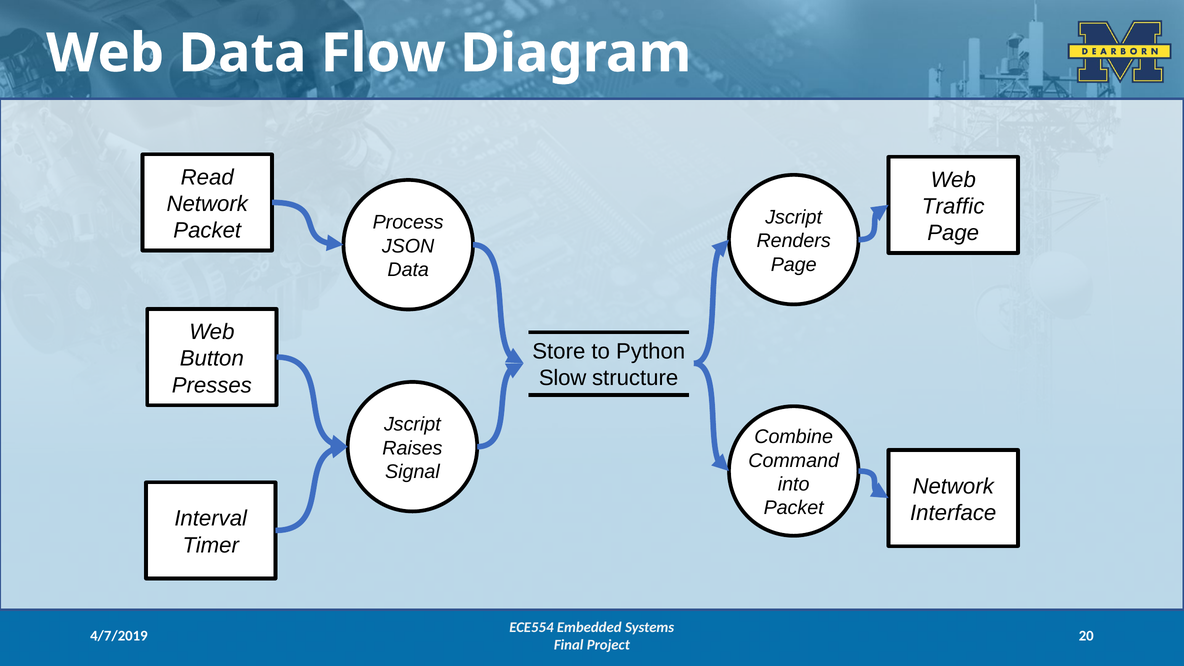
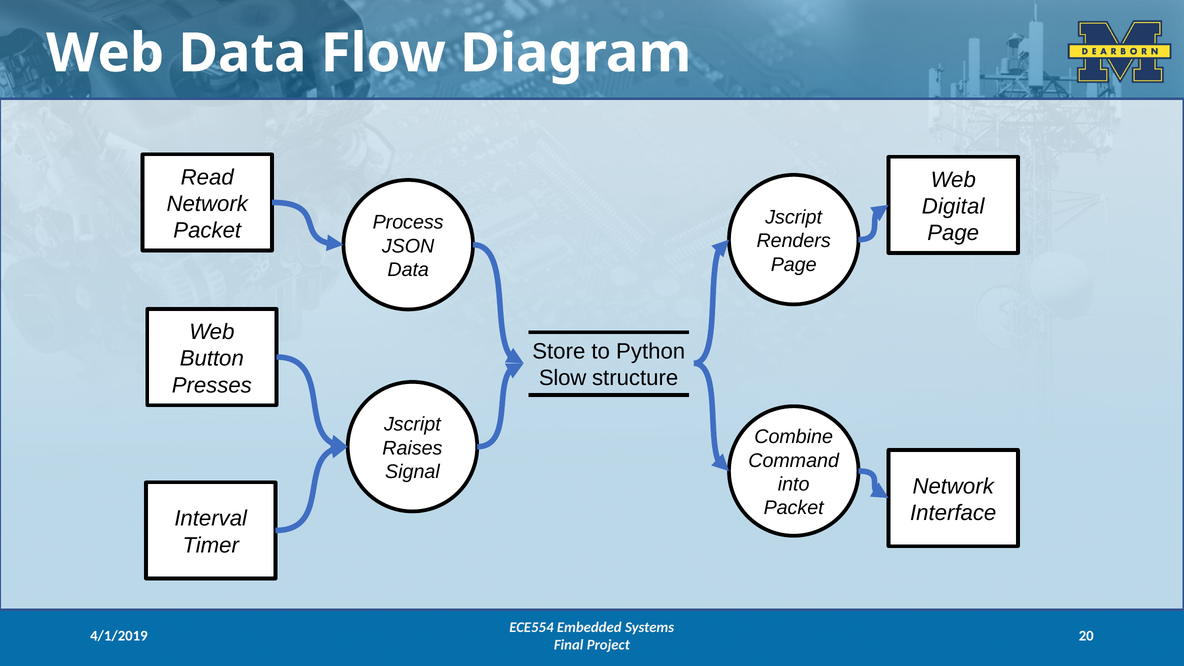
Traffic: Traffic -> Digital (953, 206)
4/7/2019: 4/7/2019 -> 4/1/2019 (119, 636)
